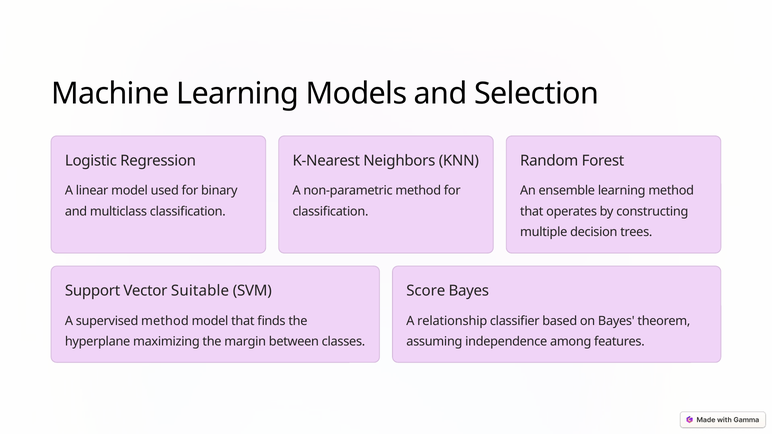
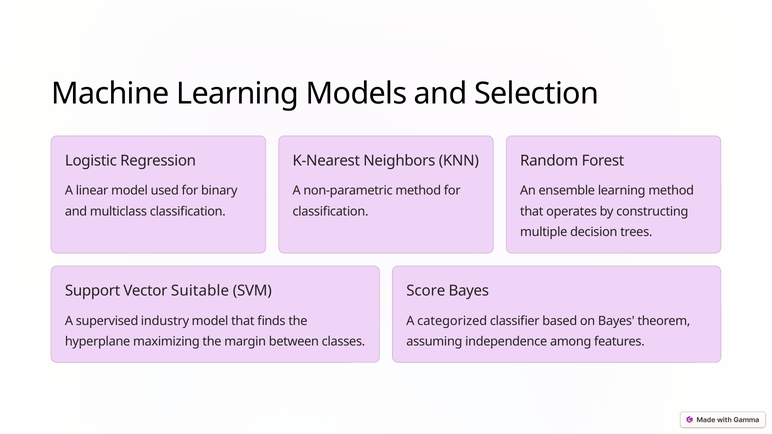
supervised method: method -> industry (165, 321)
relationship: relationship -> categorized (452, 321)
